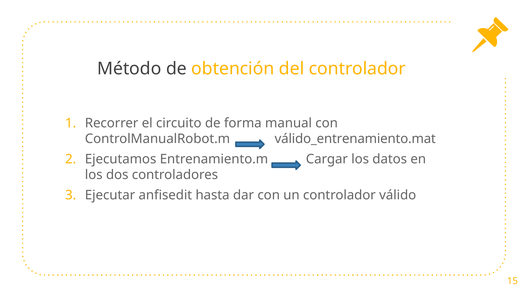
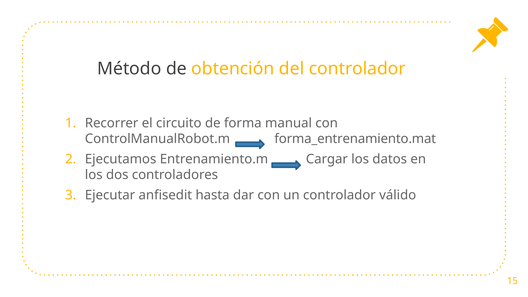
válido_entrenamiento.mat: válido_entrenamiento.mat -> forma_entrenamiento.mat (355, 139)
